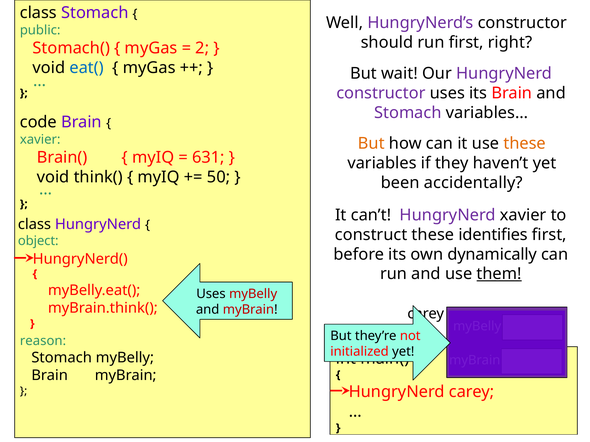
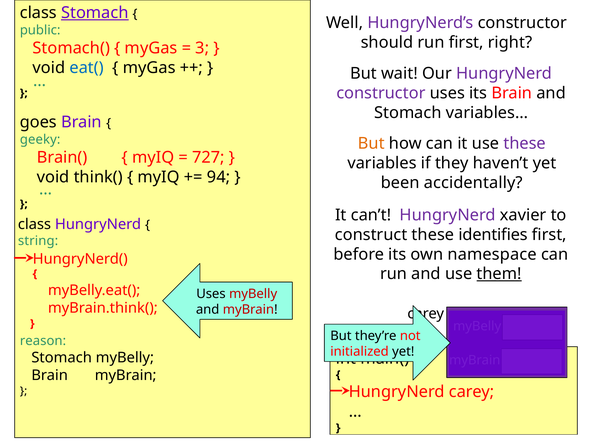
Stomach underline: none -> present (95, 13)
2: 2 -> 3 (202, 48)
Stomach colour: purple -> black (408, 113)
code: code -> goes (38, 122)
xavier: xavier -> geeky (40, 140)
these colour: orange -> purple (525, 143)
631: 631 -> 727 (208, 158)
50: 50 -> 94 (219, 177)
object: object -> string (38, 241)
dynamically: dynamically -> namespace (492, 255)
